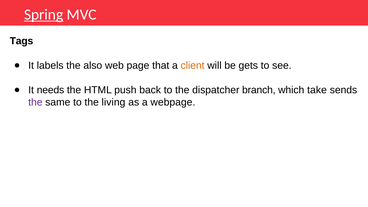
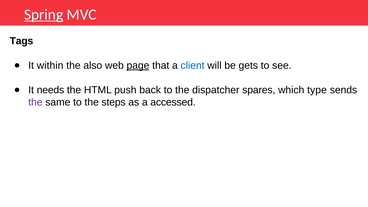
labels: labels -> within (50, 65)
page underline: none -> present (138, 65)
client colour: orange -> blue (193, 65)
branch: branch -> spares (259, 90)
take: take -> type (317, 90)
living: living -> steps (114, 102)
webpage: webpage -> accessed (173, 102)
